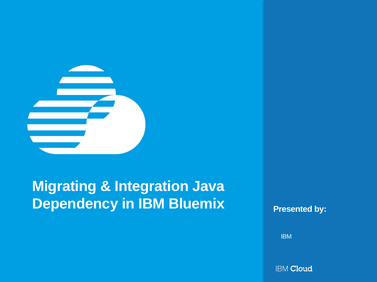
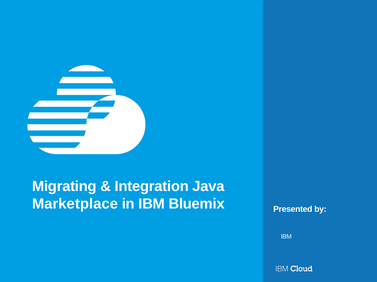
Dependency: Dependency -> Marketplace (75, 204)
